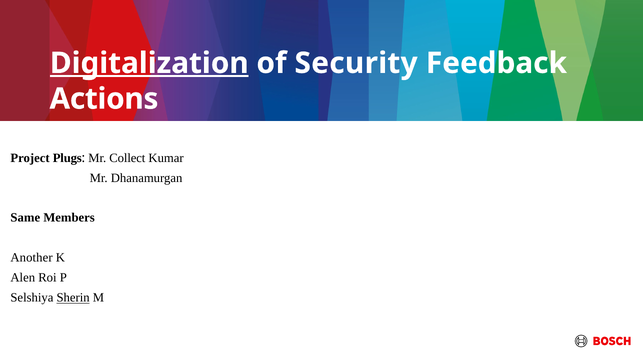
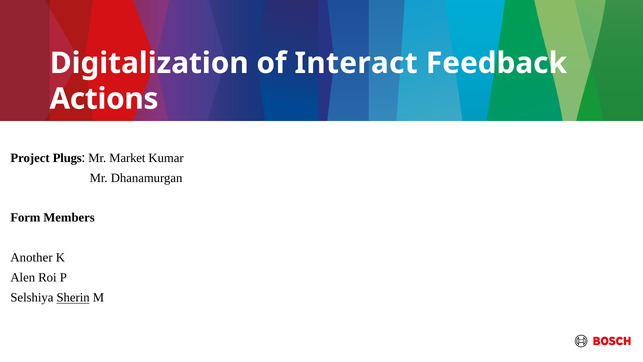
Digitalization underline: present -> none (149, 63)
Security: Security -> Interact (356, 63)
Collect: Collect -> Market (127, 158)
Same: Same -> Form (25, 218)
